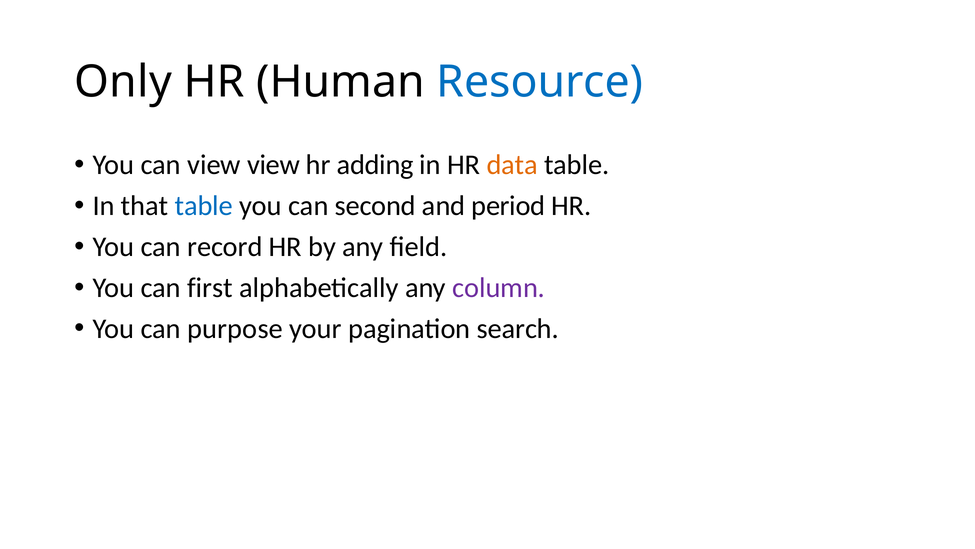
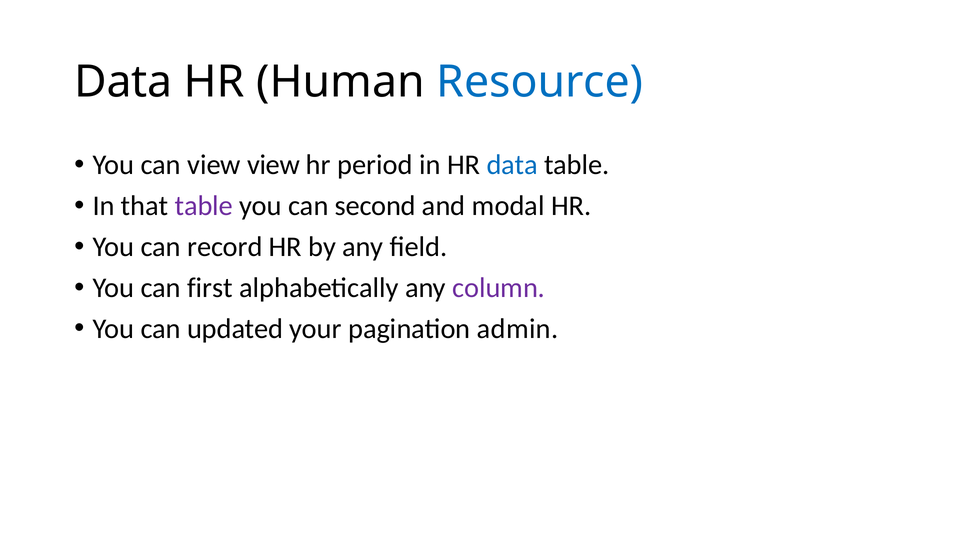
Only: Only -> Data (123, 82)
adding: adding -> period (375, 165)
data colour: orange -> blue (512, 165)
table colour: blue -> purple (204, 206)
period: period -> modal (508, 206)
purpose: purpose -> updated (235, 328)
search: search -> admin (518, 328)
